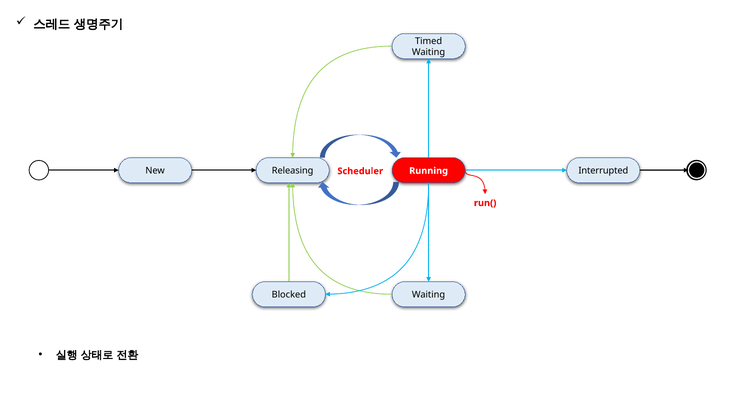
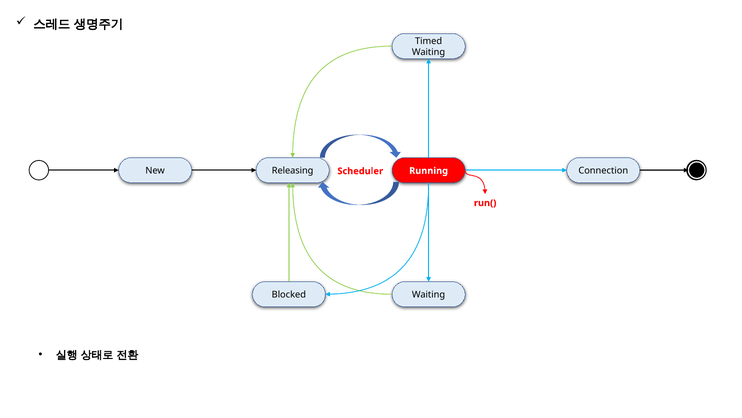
Interrupted: Interrupted -> Connection (603, 171)
